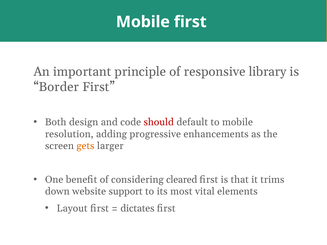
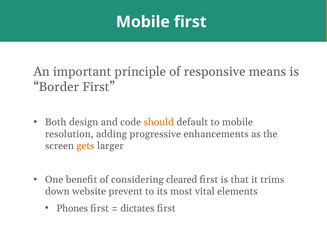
library: library -> means (268, 72)
should colour: red -> orange (159, 122)
support: support -> prevent (126, 192)
Layout: Layout -> Phones (72, 208)
